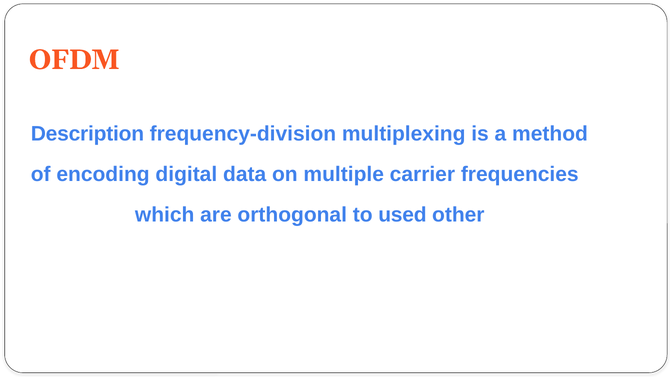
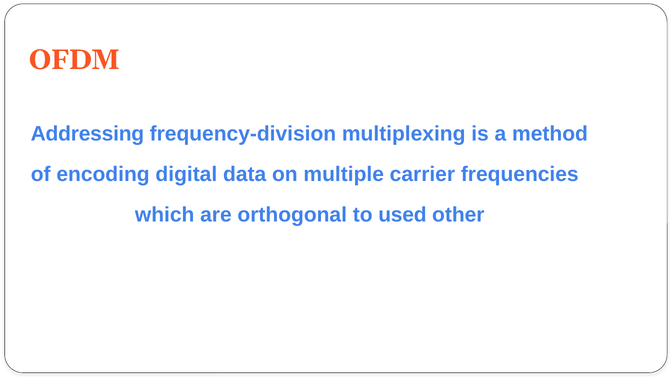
Description: Description -> Addressing (87, 134)
